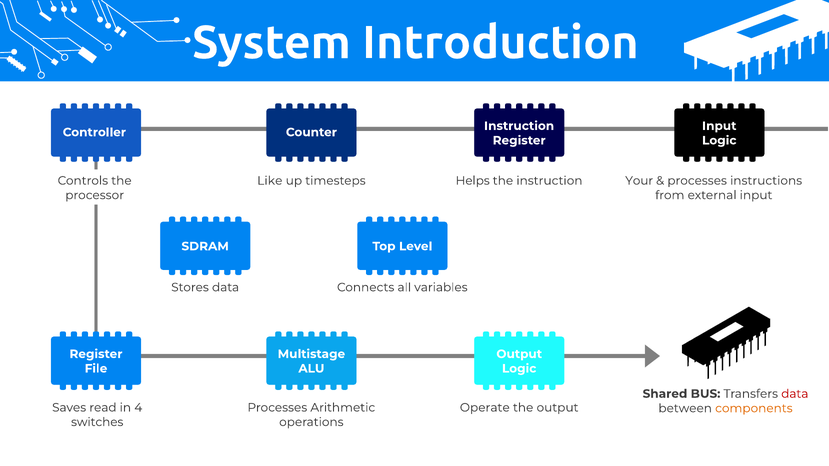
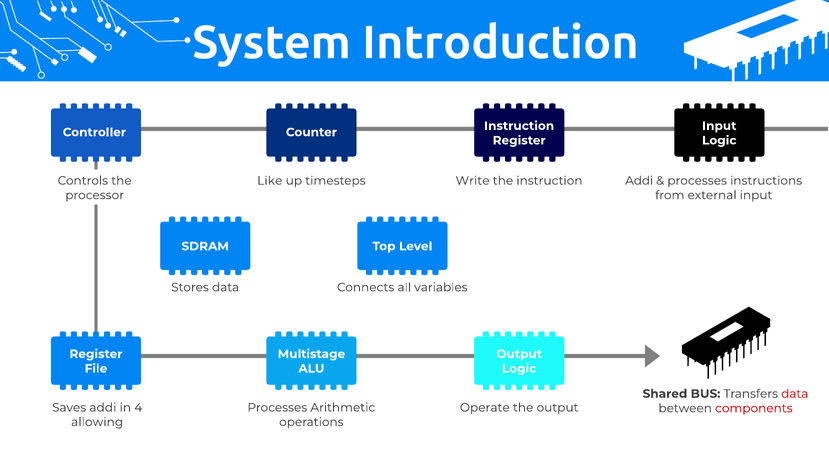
Helps: Helps -> Write (473, 181)
instruction Your: Your -> Addi (639, 181)
Saves read: read -> addi (103, 408)
components colour: orange -> red (754, 409)
switches: switches -> allowing (97, 422)
